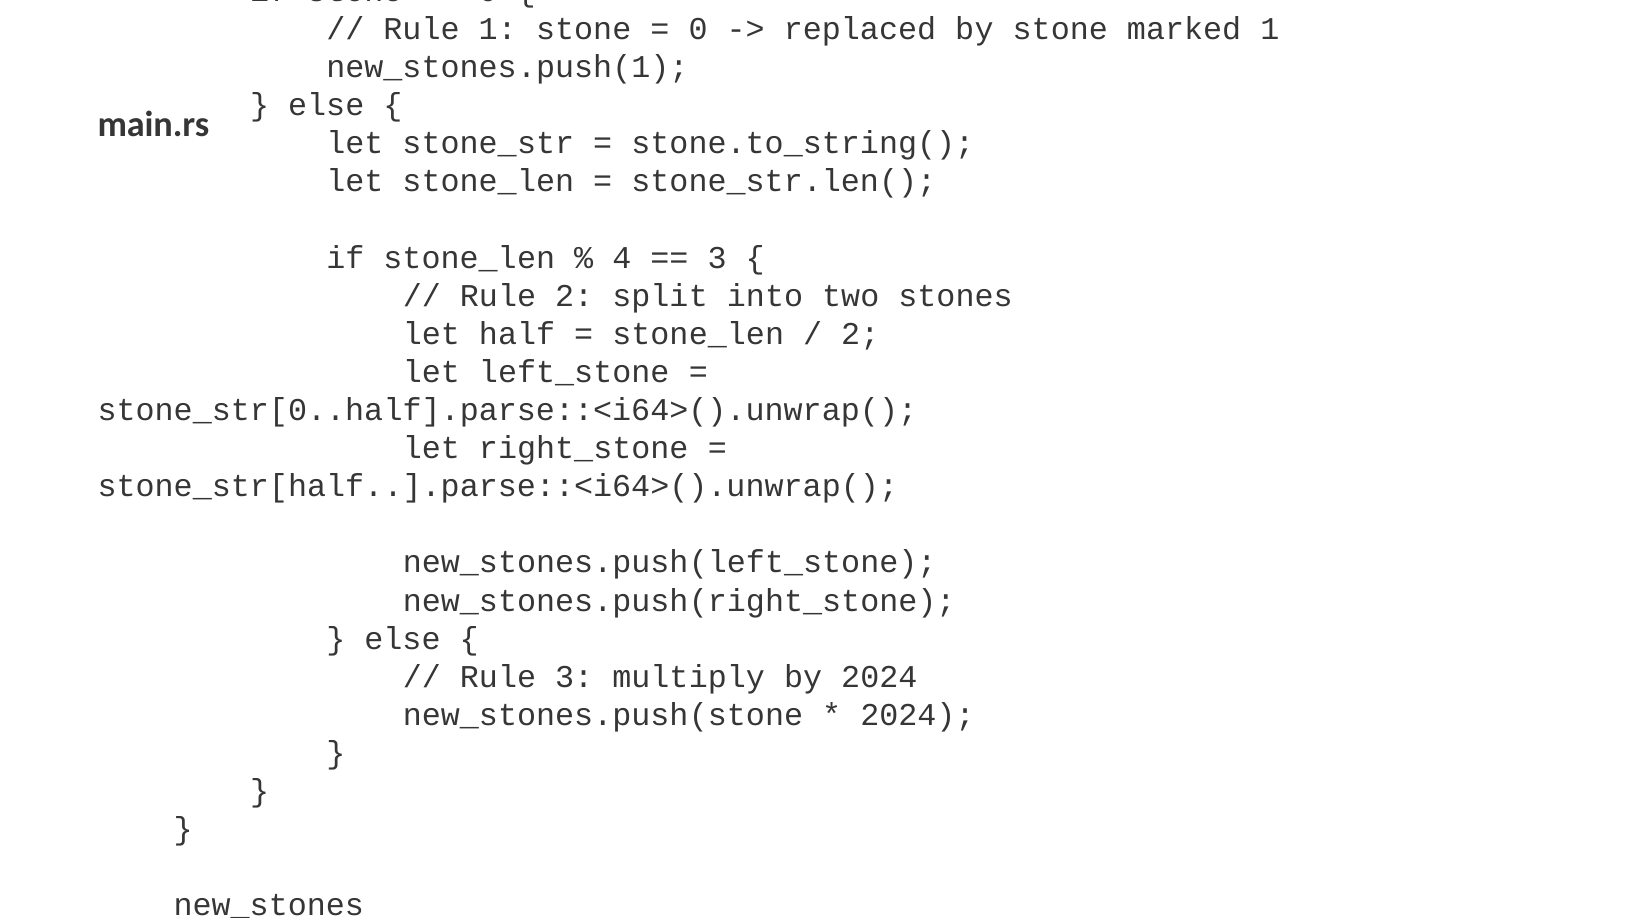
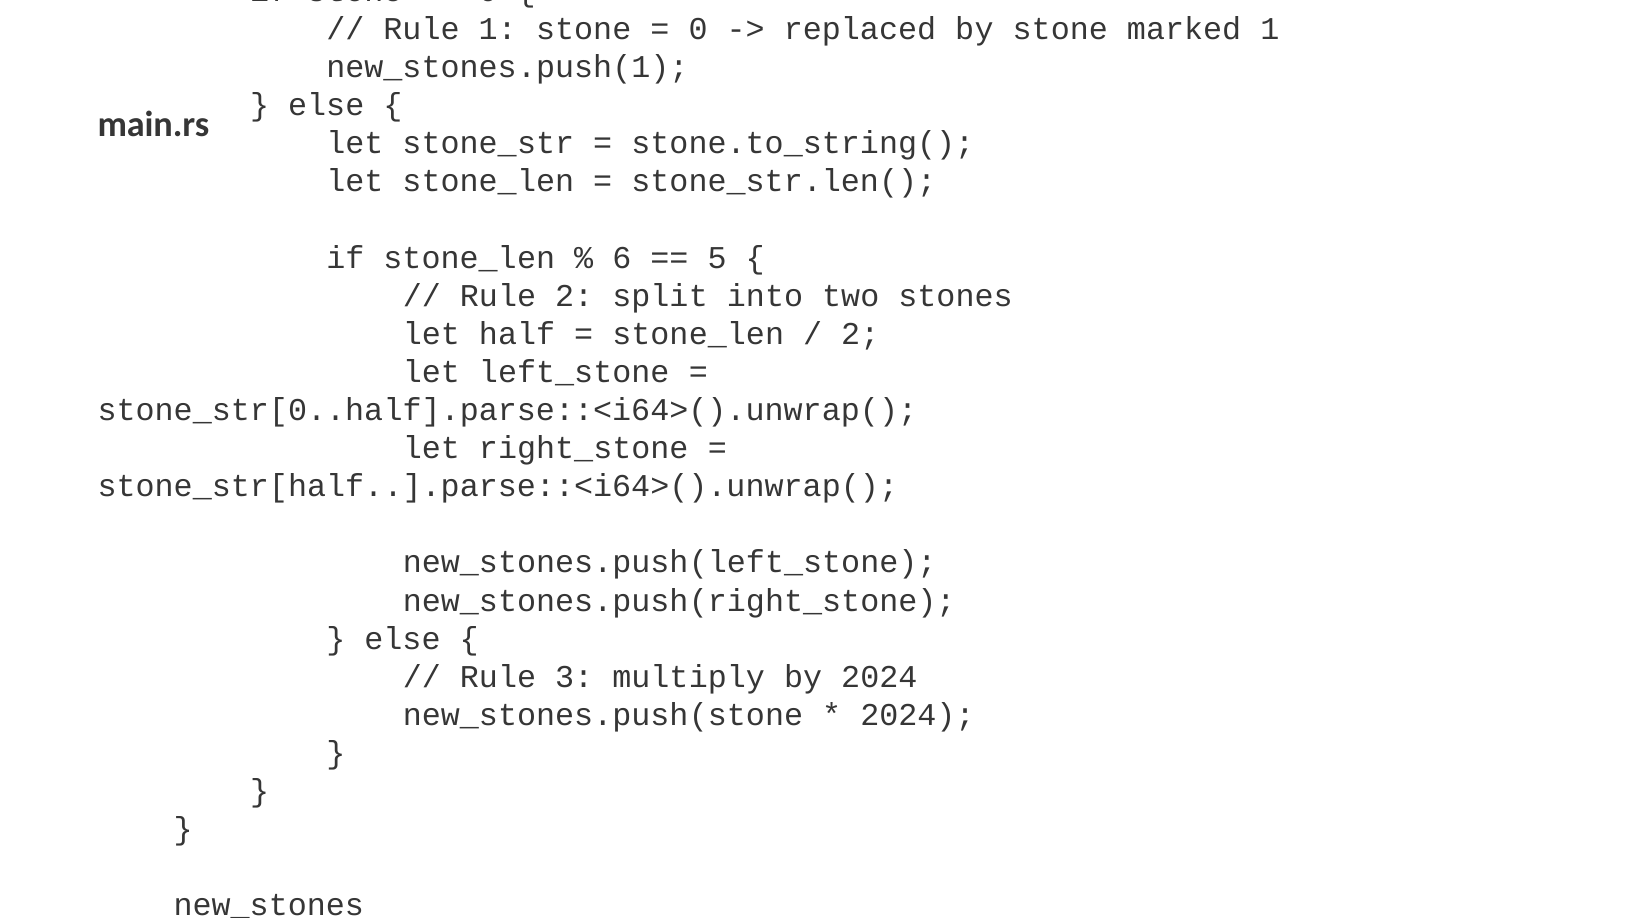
4: 4 -> 6 (622, 257)
3: 3 -> 5 (717, 257)
